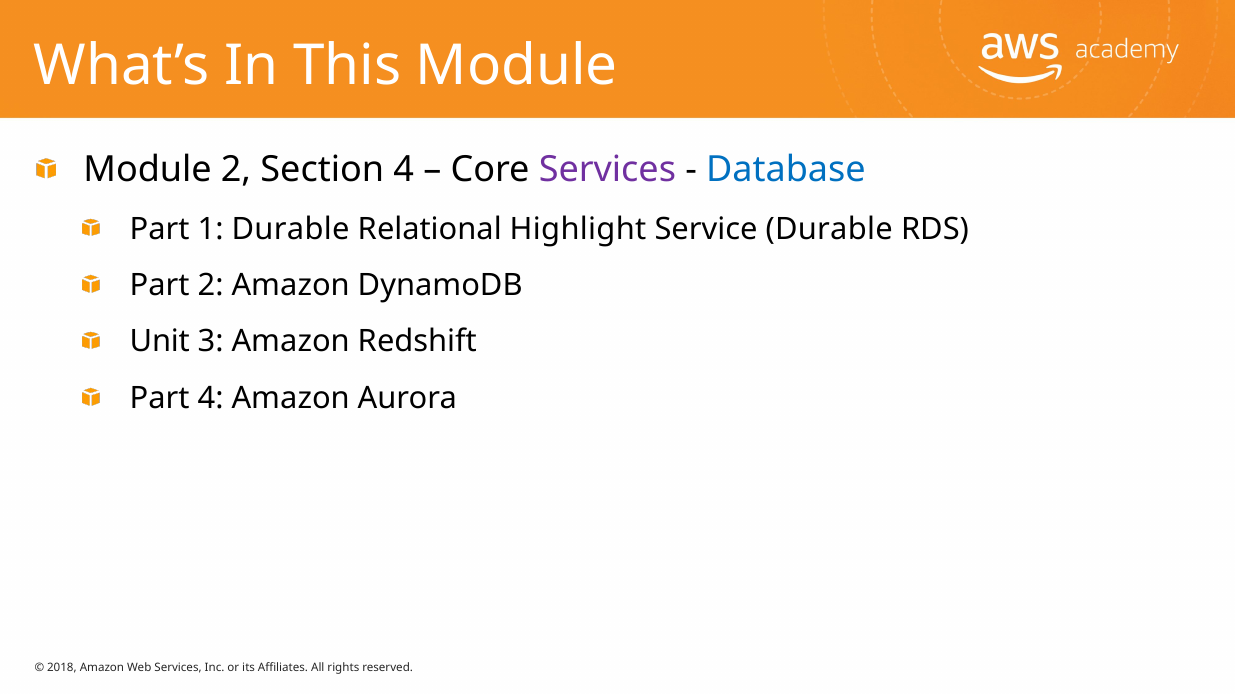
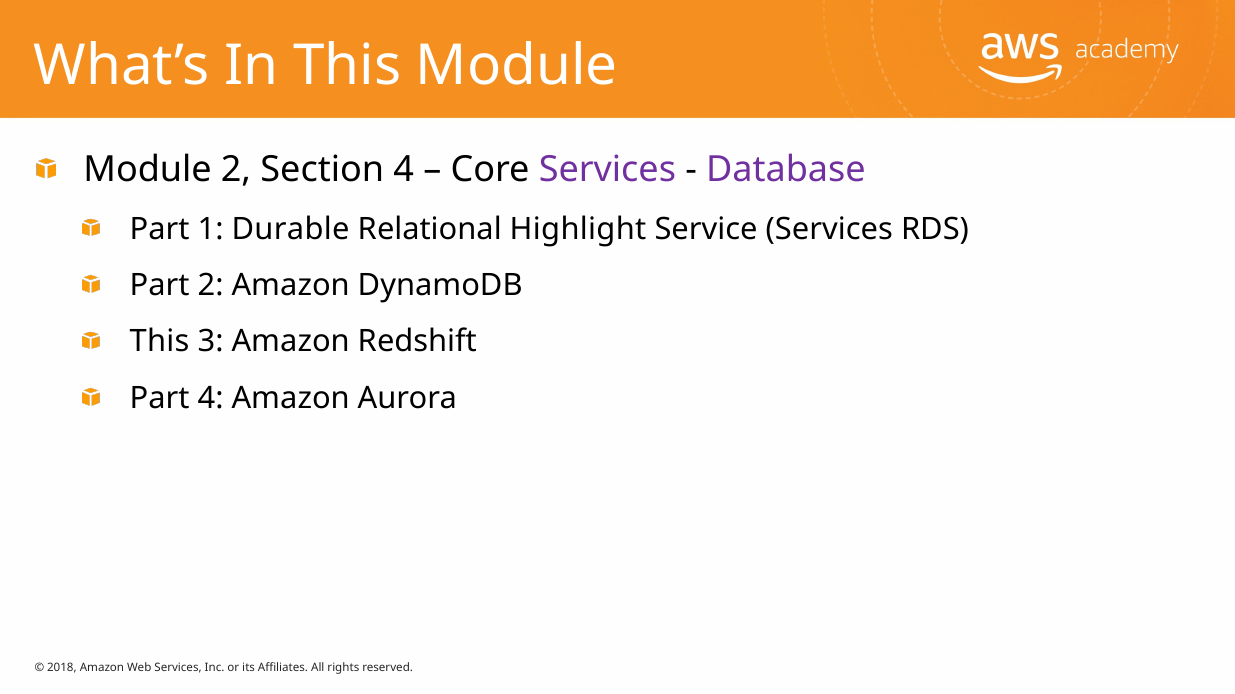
Database colour: blue -> purple (786, 170)
Service Durable: Durable -> Services (829, 229)
Unit: Unit -> This (160, 342)
